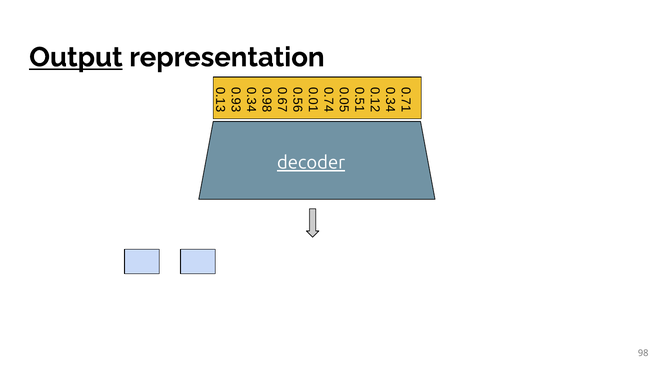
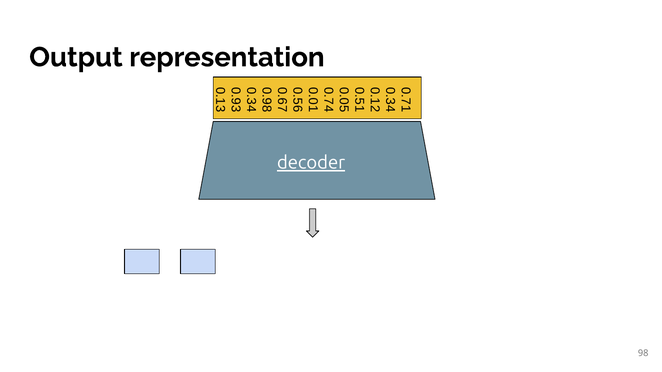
Output underline: present -> none (76, 57)
